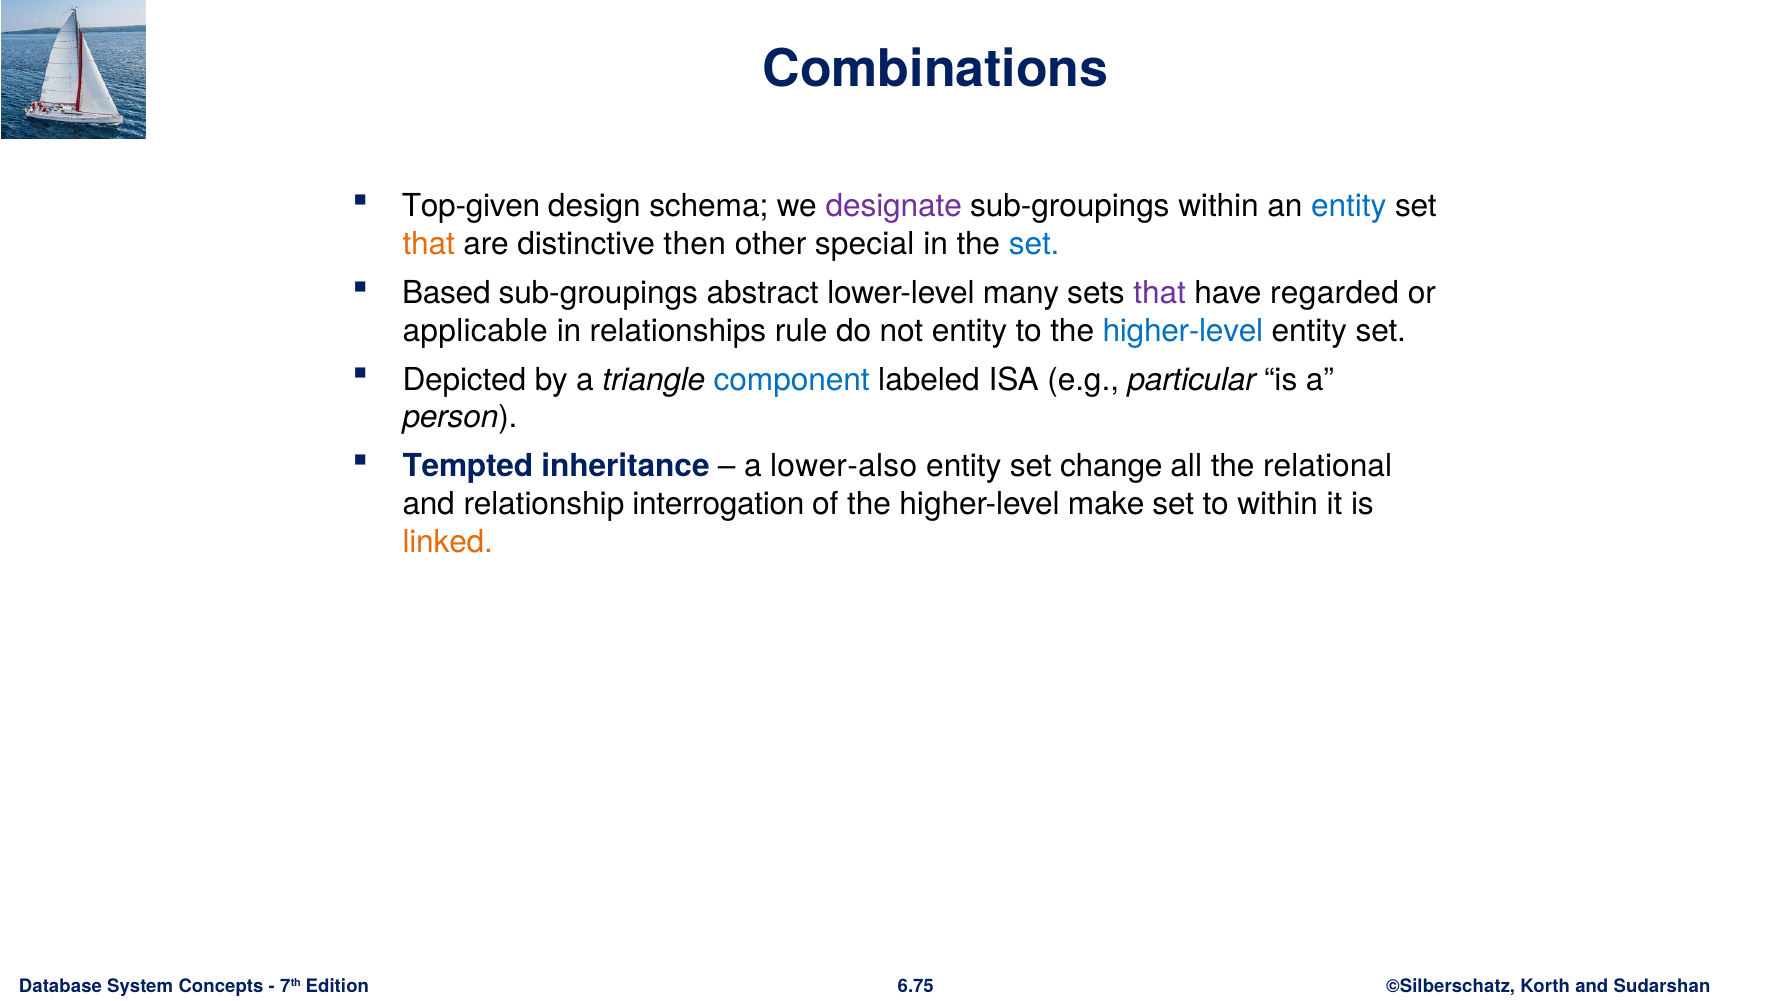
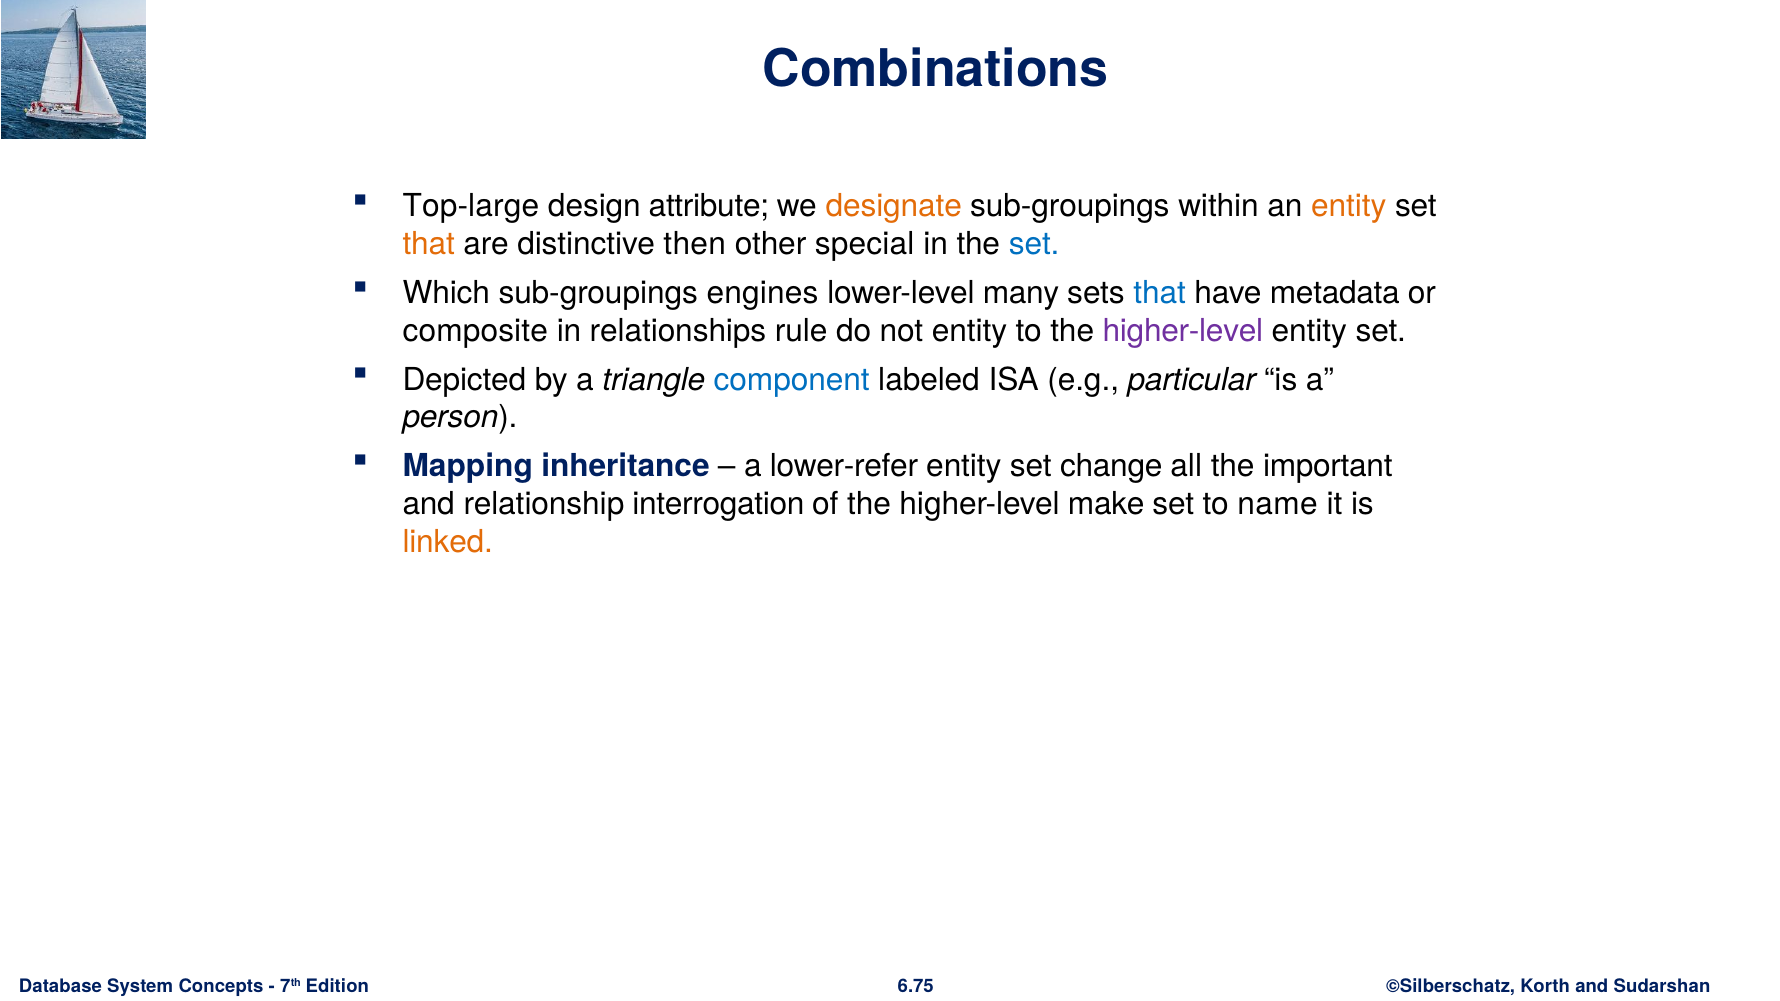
Top-given: Top-given -> Top-large (471, 206)
schema: schema -> attribute (709, 206)
designate colour: purple -> orange (894, 206)
entity colour: blue -> orange (1349, 206)
Based: Based -> Which (446, 293)
abstract: abstract -> engines (763, 293)
that colour: purple -> blue (1160, 293)
regarded: regarded -> metadata (1335, 293)
applicable: applicable -> composite (475, 331)
higher-level colour: blue -> purple (1183, 331)
Tempted: Tempted -> Mapping (468, 466)
lower-also: lower-also -> lower-refer (844, 466)
relational: relational -> important (1328, 466)
to within: within -> name (1278, 504)
